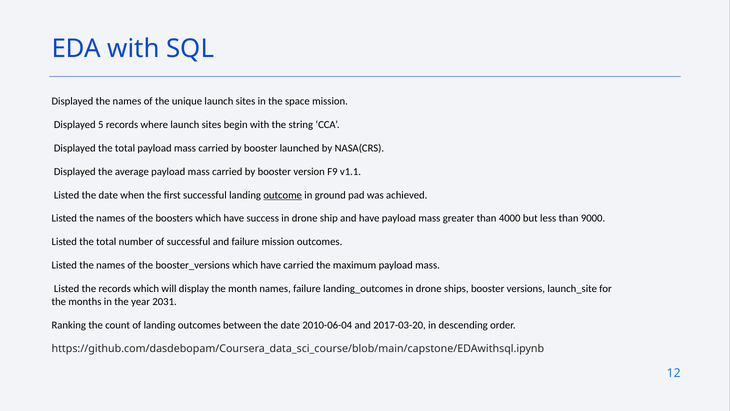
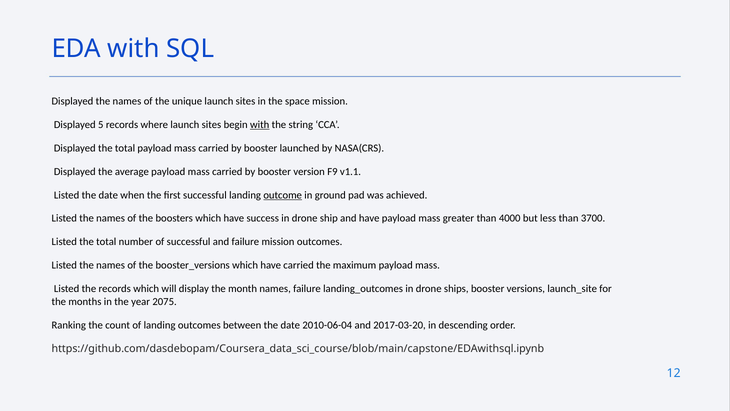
with underline: none -> present (260, 125)
9000: 9000 -> 3700 (593, 218)
2031: 2031 -> 2075 (165, 301)
